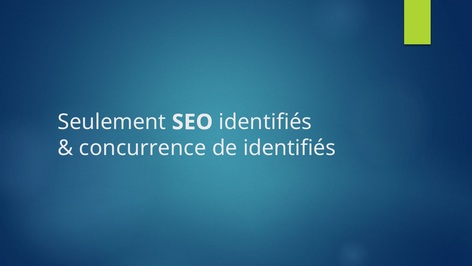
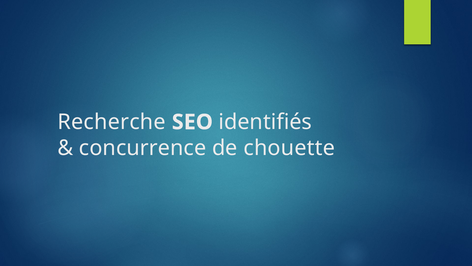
Seulement: Seulement -> Recherche (112, 122)
de identifiés: identifiés -> chouette (289, 148)
